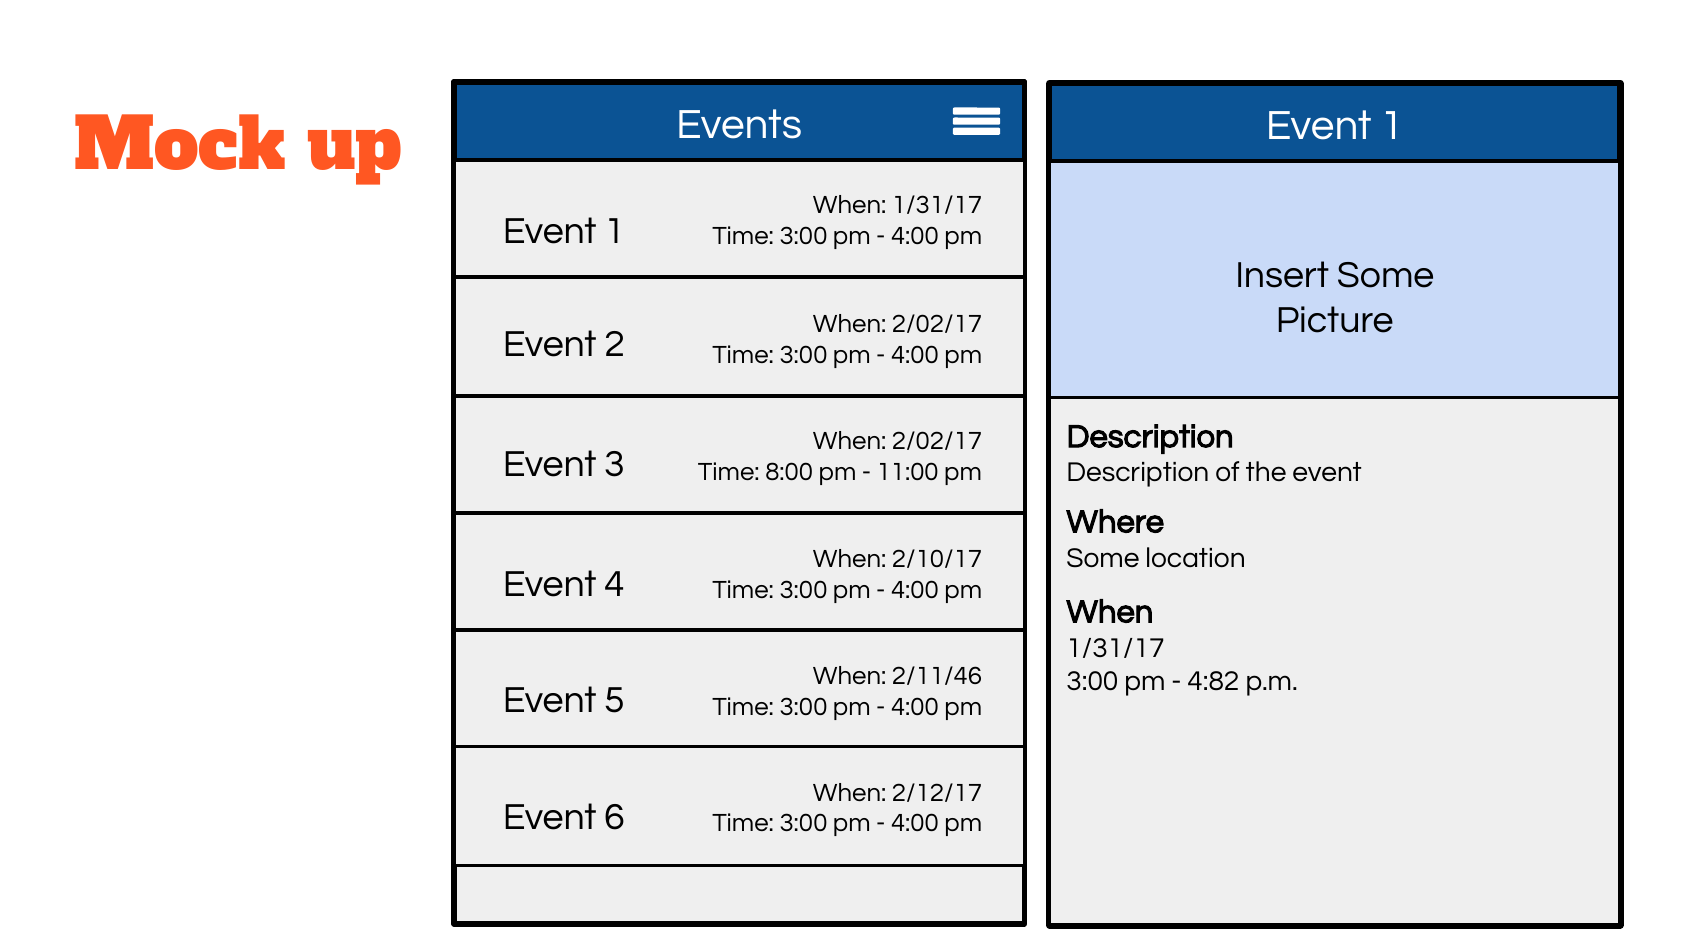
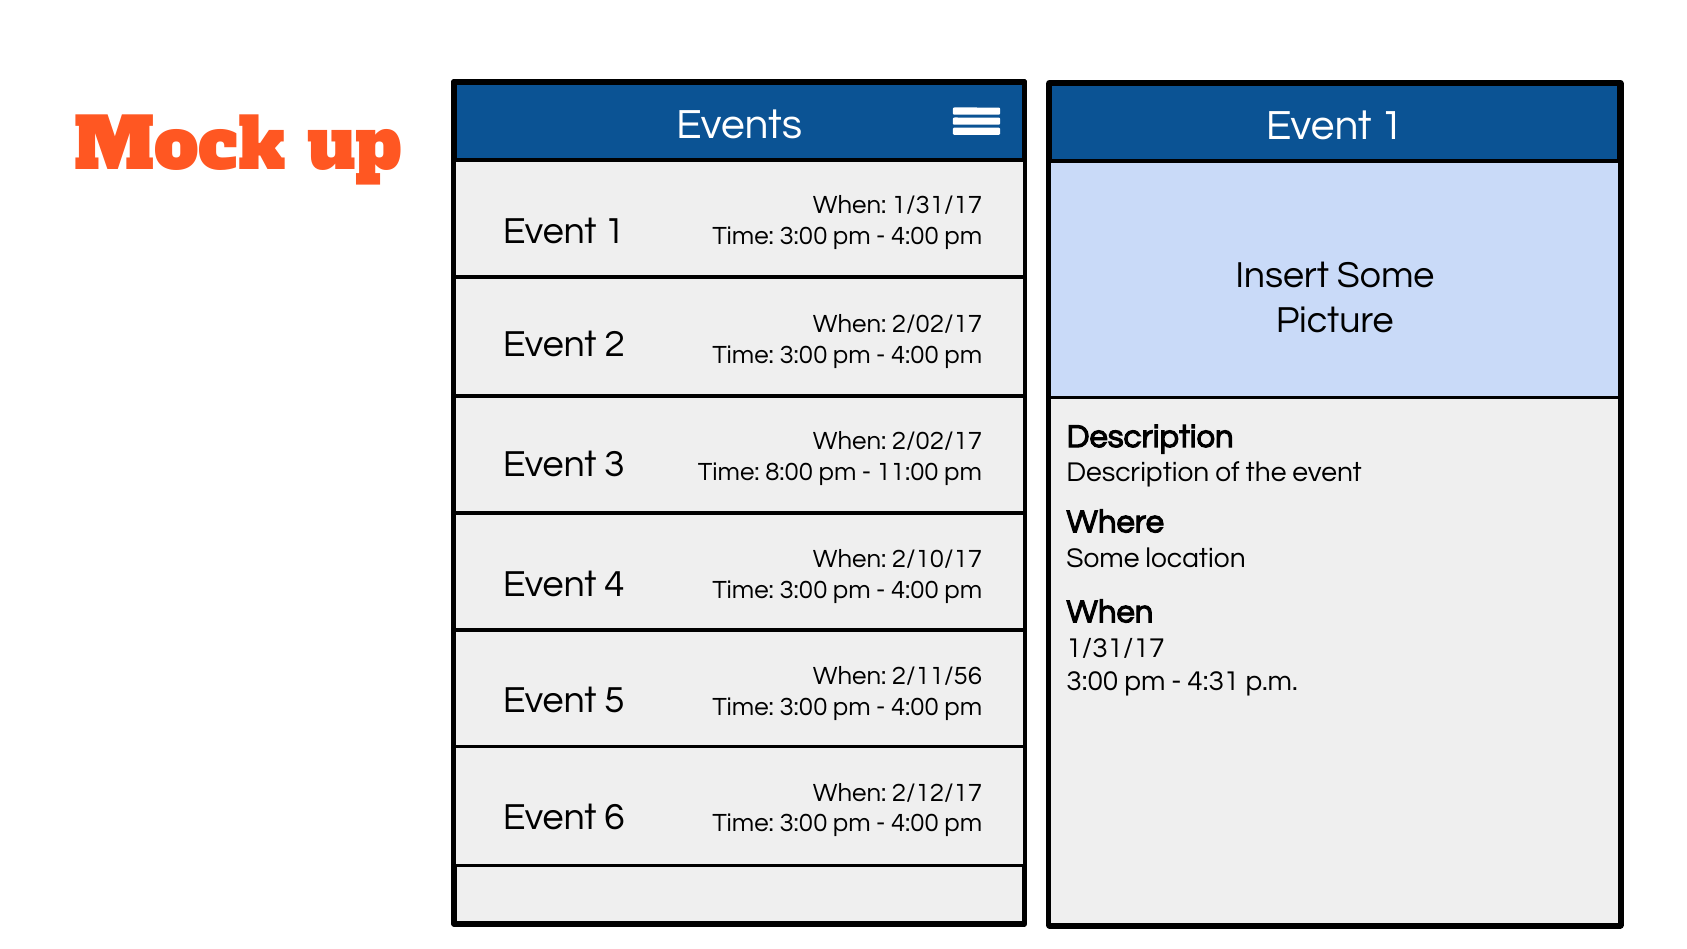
2/11/46: 2/11/46 -> 2/11/56 (937, 676)
4:82: 4:82 -> 4:31 (1213, 681)
